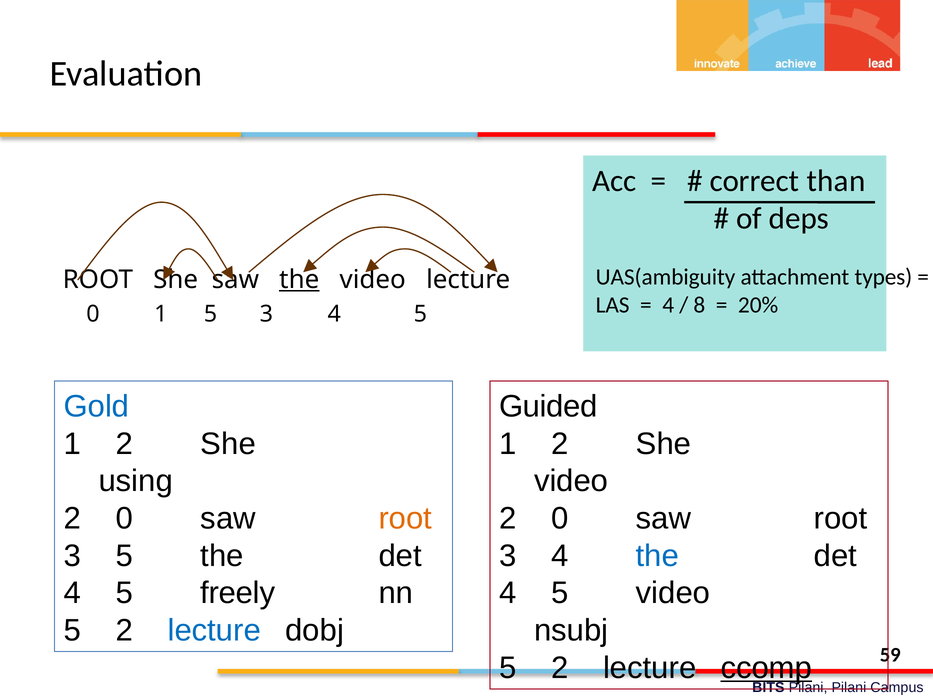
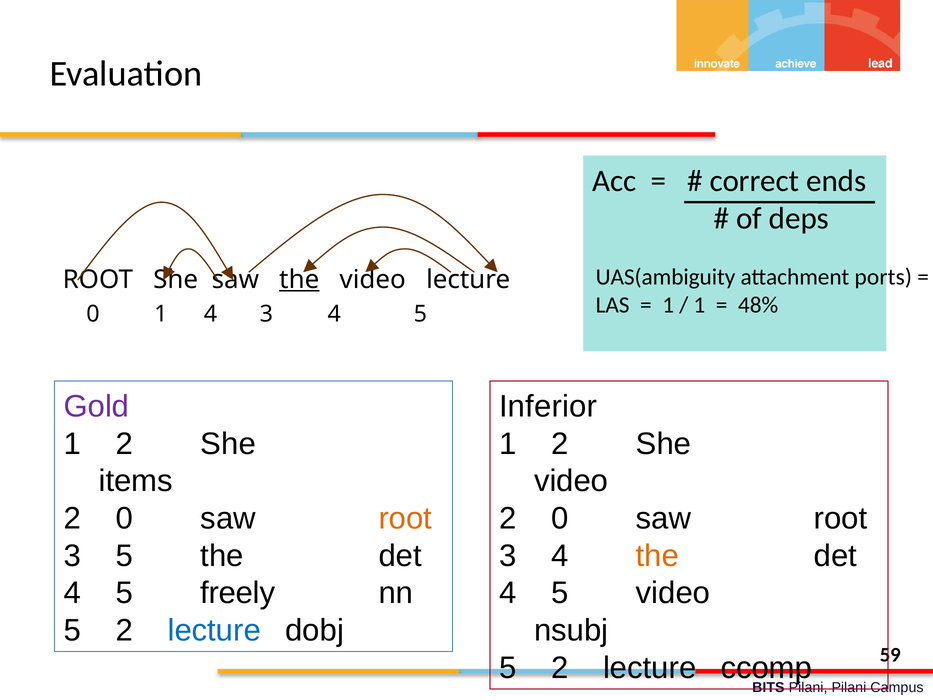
than: than -> ends (836, 181)
types: types -> ports (883, 277)
4: 4 -> 1 (668, 305)
8: 8 -> 1 (699, 305)
20%: 20% -> 48% (758, 305)
1 5: 5 -> 4 (211, 314)
Gold colour: blue -> purple (96, 406)
Guided: Guided -> Inferior (548, 406)
using: using -> items (136, 481)
the colour: blue -> orange (657, 556)
ccomp underline: present -> none (766, 668)
